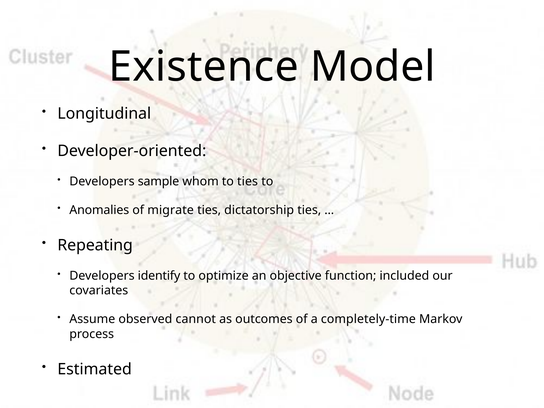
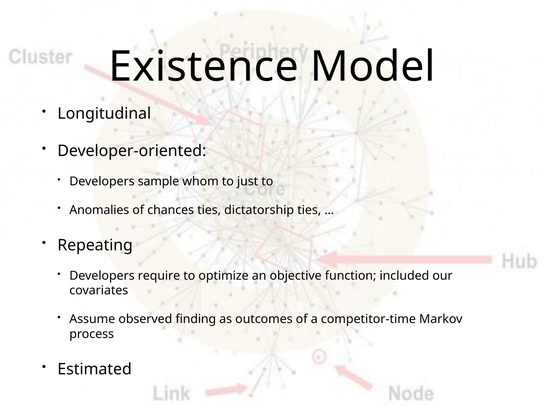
to ties: ties -> just (248, 181)
migrate: migrate -> chances (171, 210)
identify: identify -> require (159, 276)
cannot: cannot -> finding (196, 319)
completely-time: completely-time -> competitor-time (368, 319)
